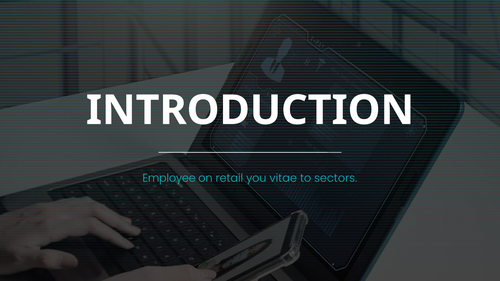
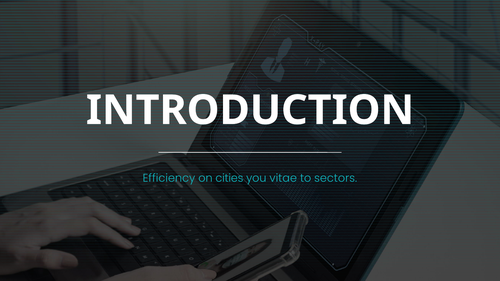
Employee: Employee -> Efficiency (169, 178)
retail: retail -> cities (229, 178)
